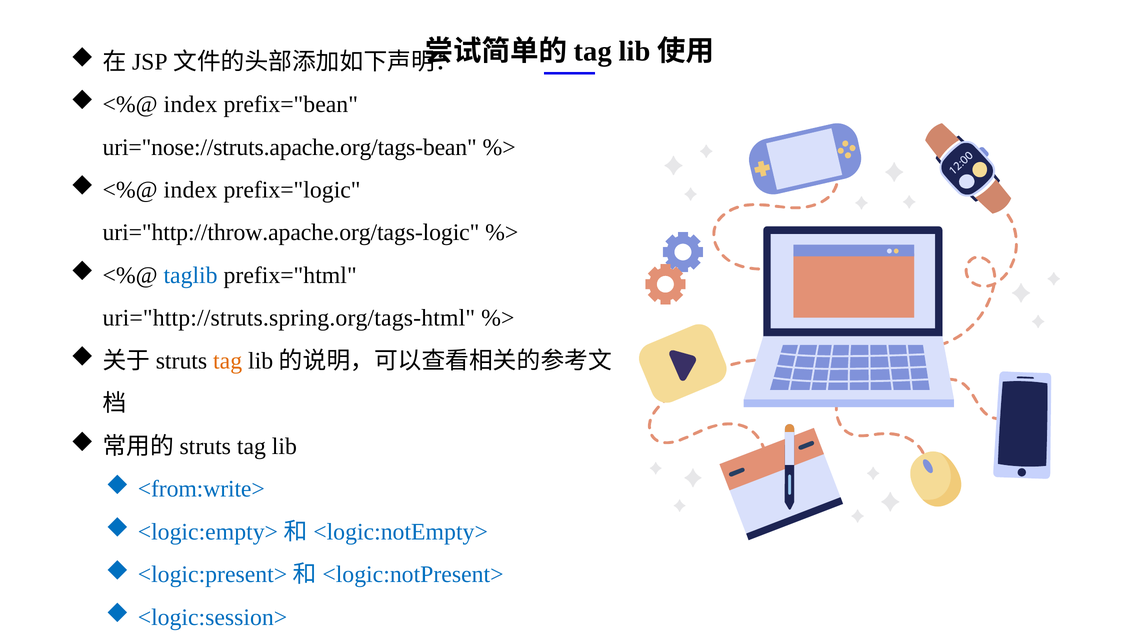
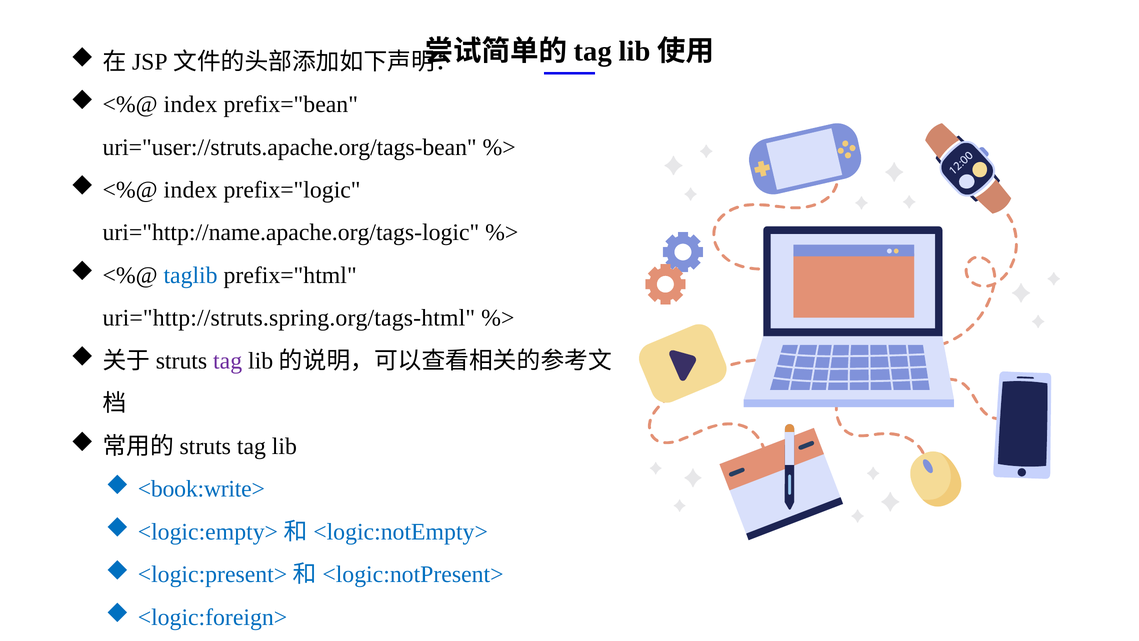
uri="nose://struts.apache.org/tags-bean: uri="nose://struts.apache.org/tags-bean -> uri="user://struts.apache.org/tags-bean (290, 147)
uri="http://throw.apache.org/tags-logic: uri="http://throw.apache.org/tags-logic -> uri="http://name.apache.org/tags-logic (291, 233)
tag colour: orange -> purple (228, 361)
<from:write>: <from:write> -> <book:write> (201, 489)
<logic:session>: <logic:session> -> <logic:foreign> (212, 617)
